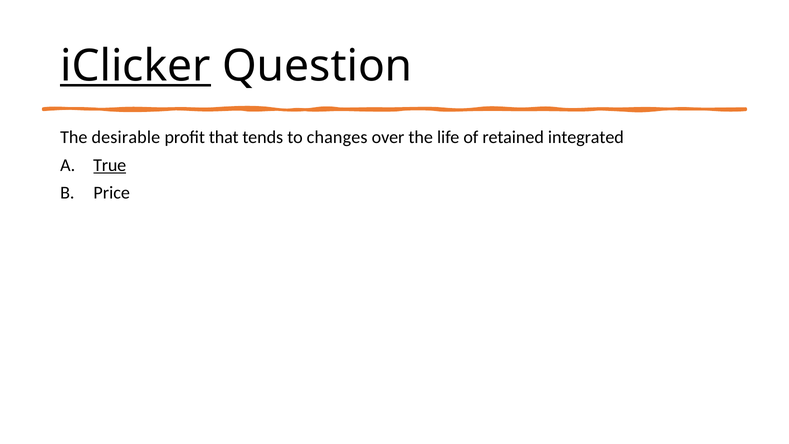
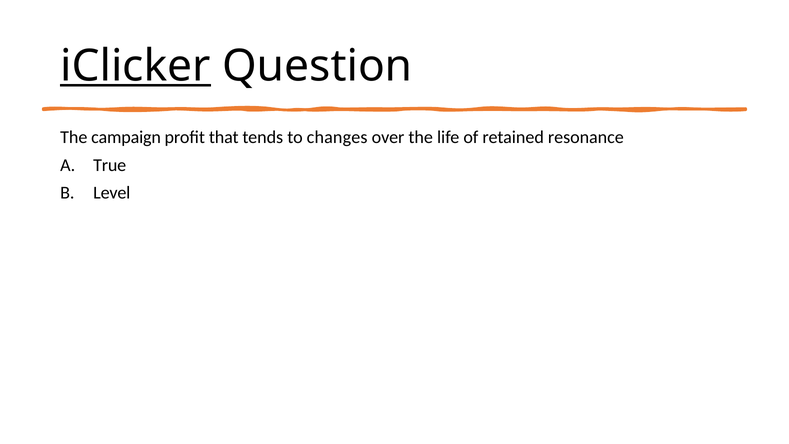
desirable: desirable -> campaign (126, 137)
integrated: integrated -> resonance (586, 137)
True underline: present -> none (110, 165)
Price: Price -> Level (112, 193)
